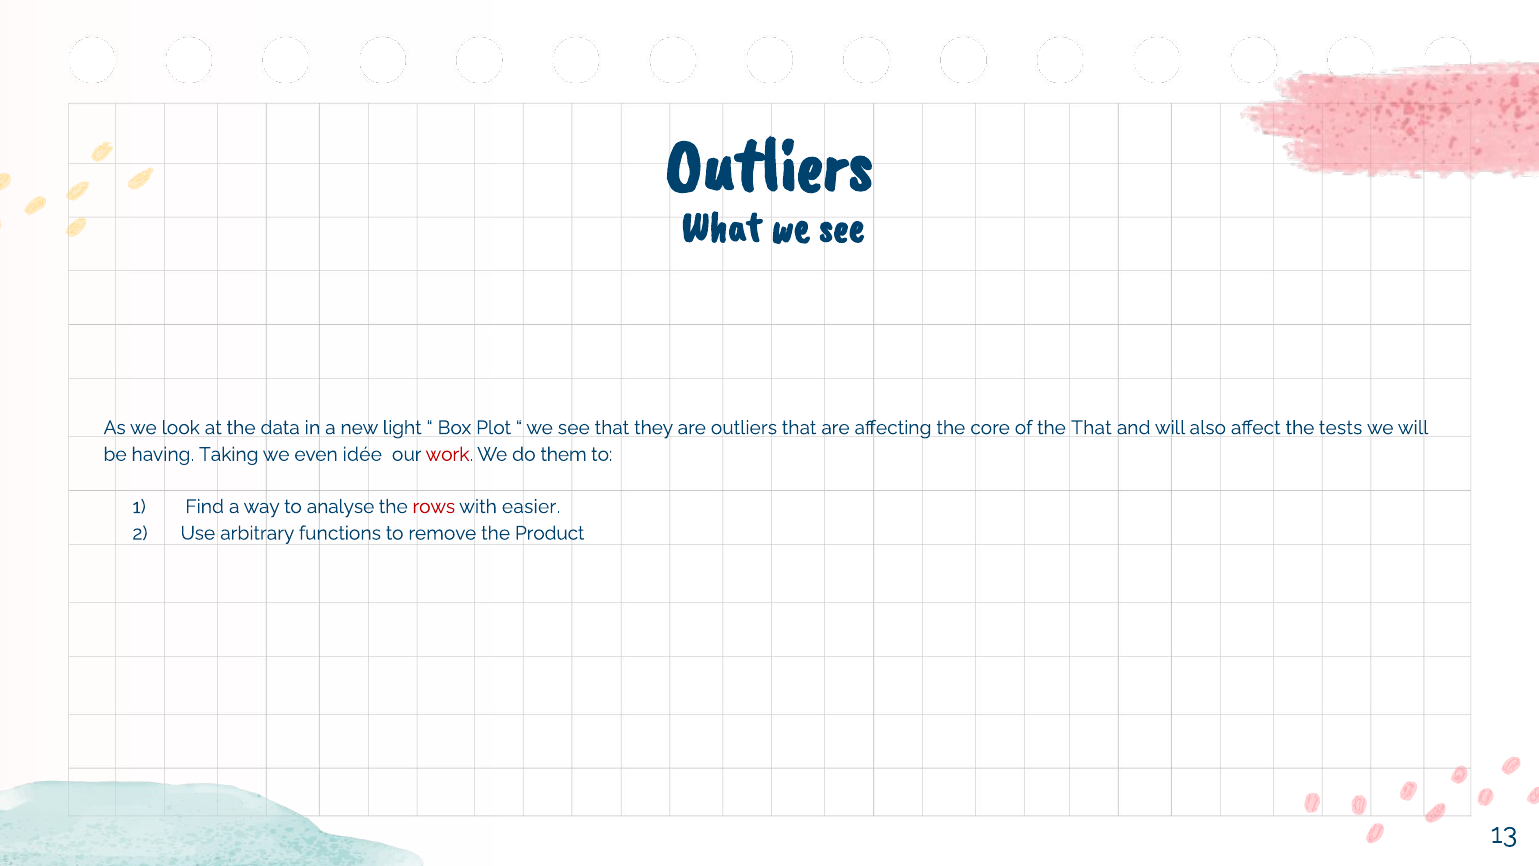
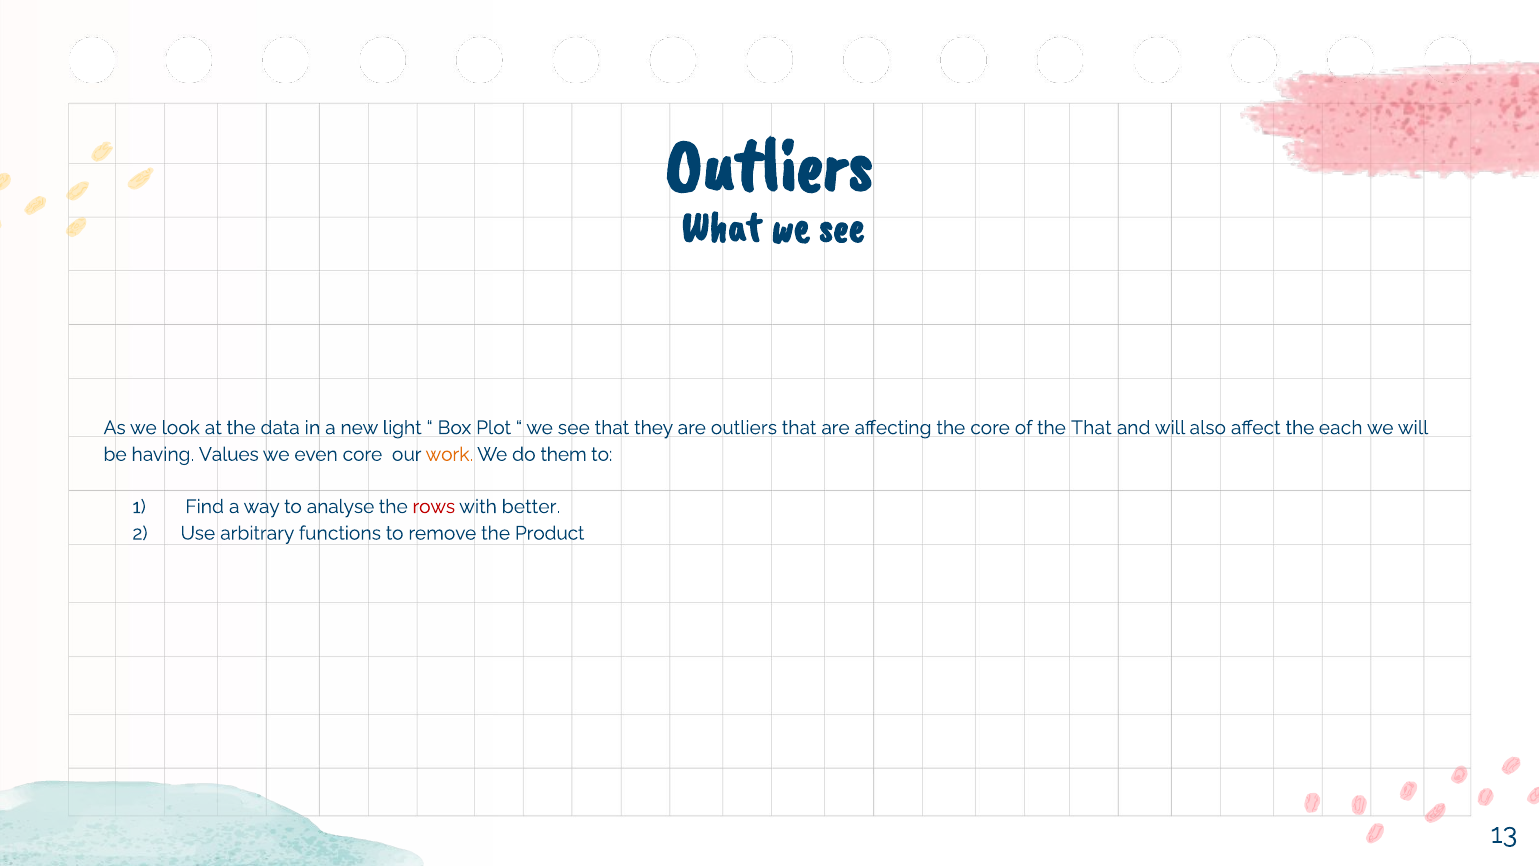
tests: tests -> each (1341, 428)
Taking: Taking -> Values (229, 454)
even idée: idée -> core (362, 454)
work colour: red -> orange (449, 454)
easier: easier -> better (531, 506)
